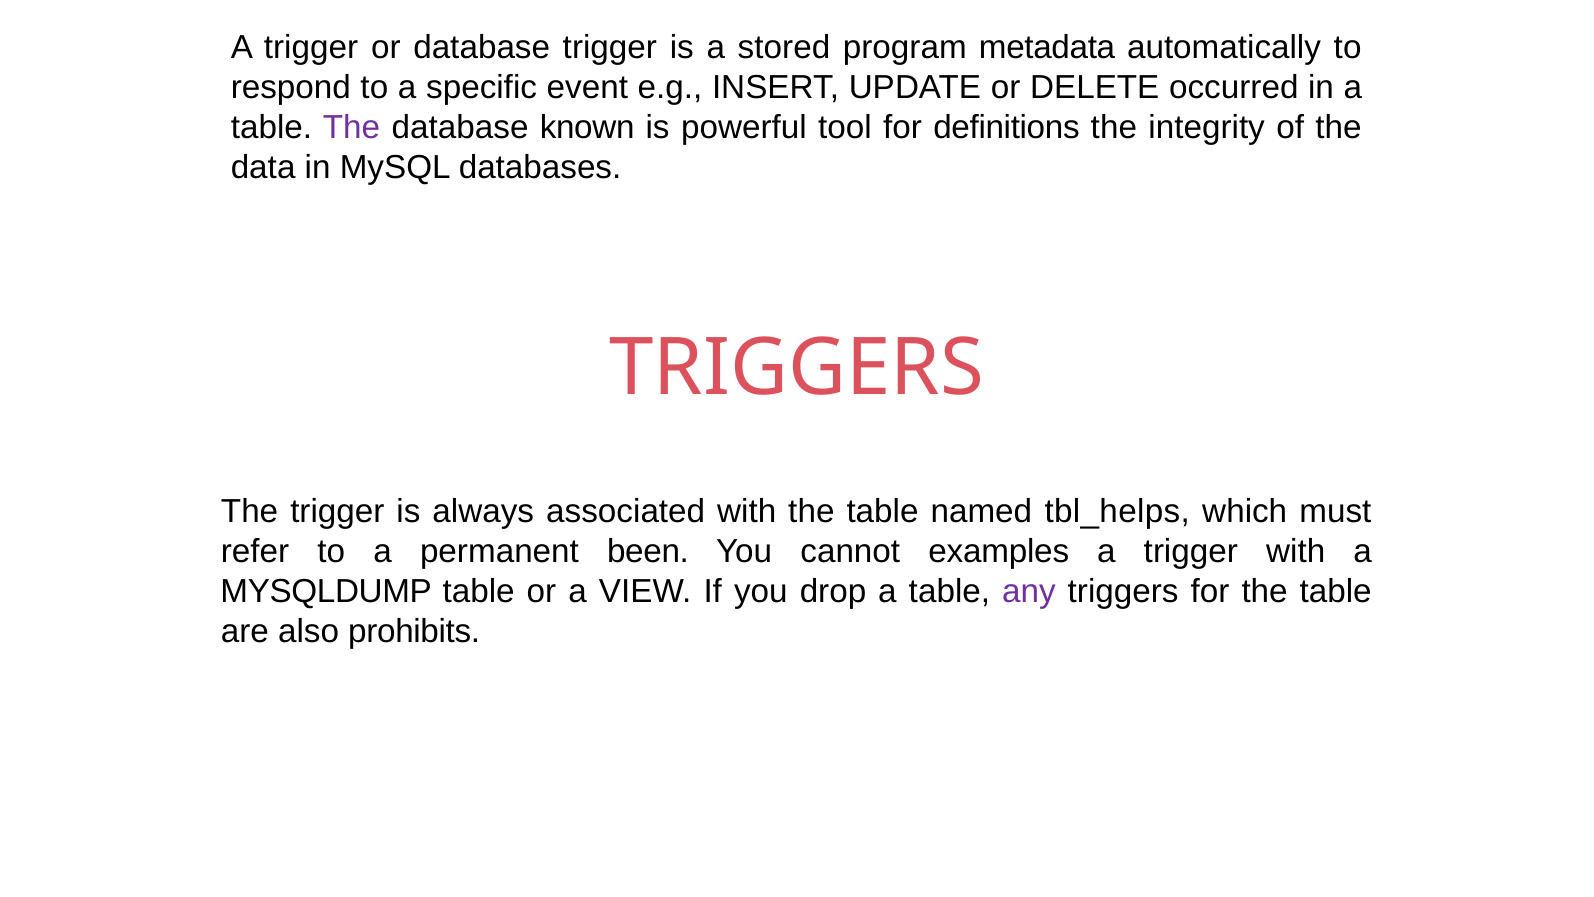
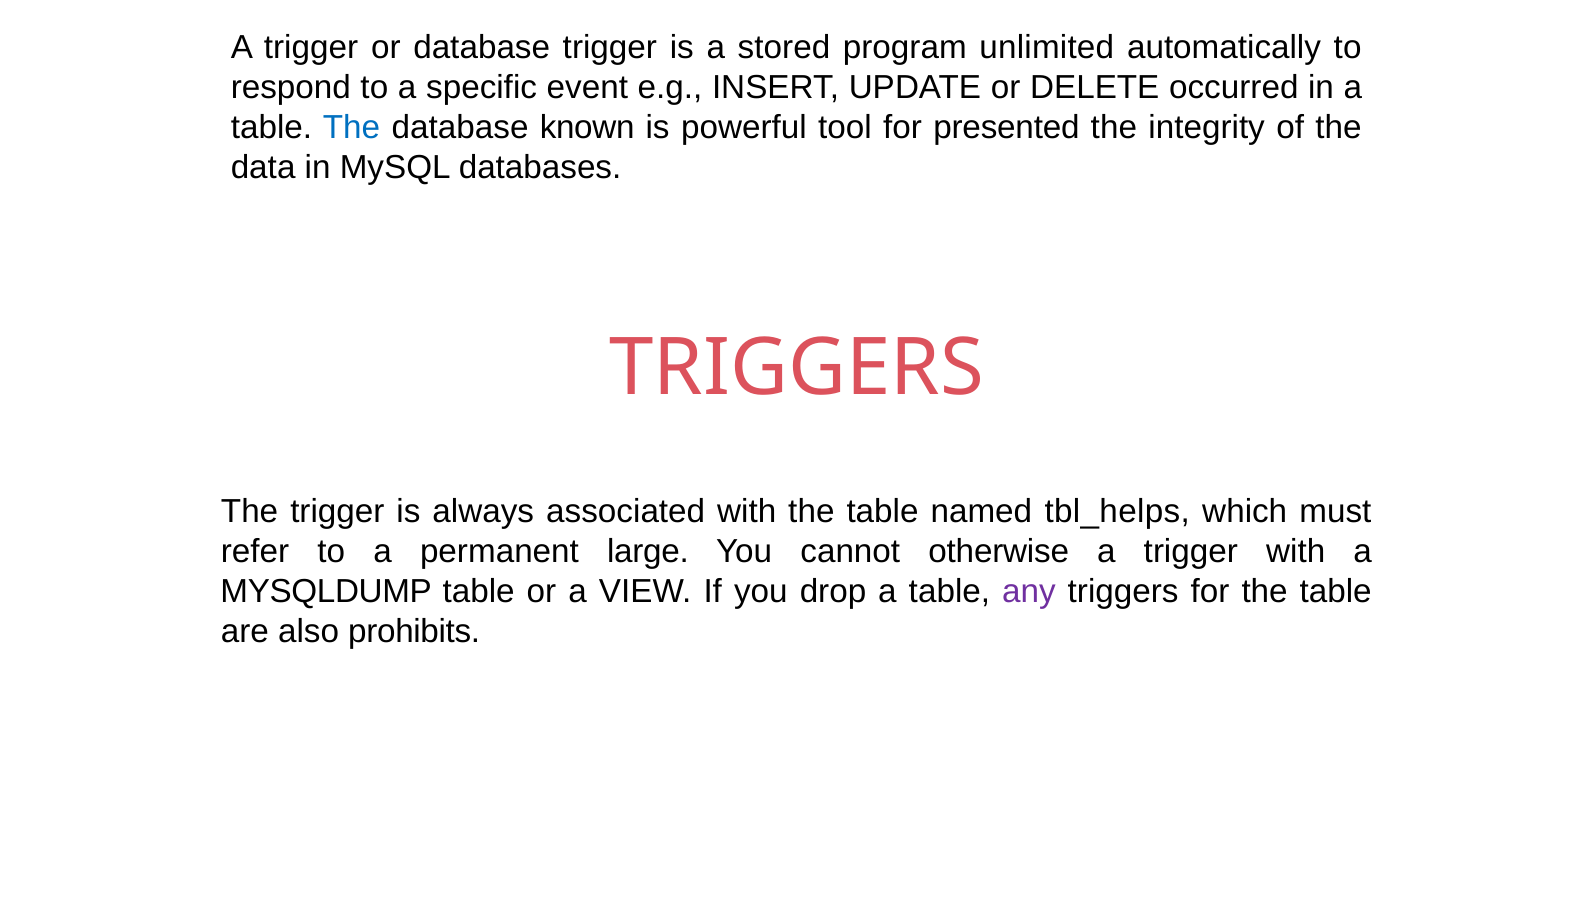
metadata: metadata -> unlimited (1047, 48)
The colour: purple -> blue (351, 128)
definitions: definitions -> presented (1006, 128)
been: been -> large (648, 551)
examples: examples -> otherwise (999, 551)
